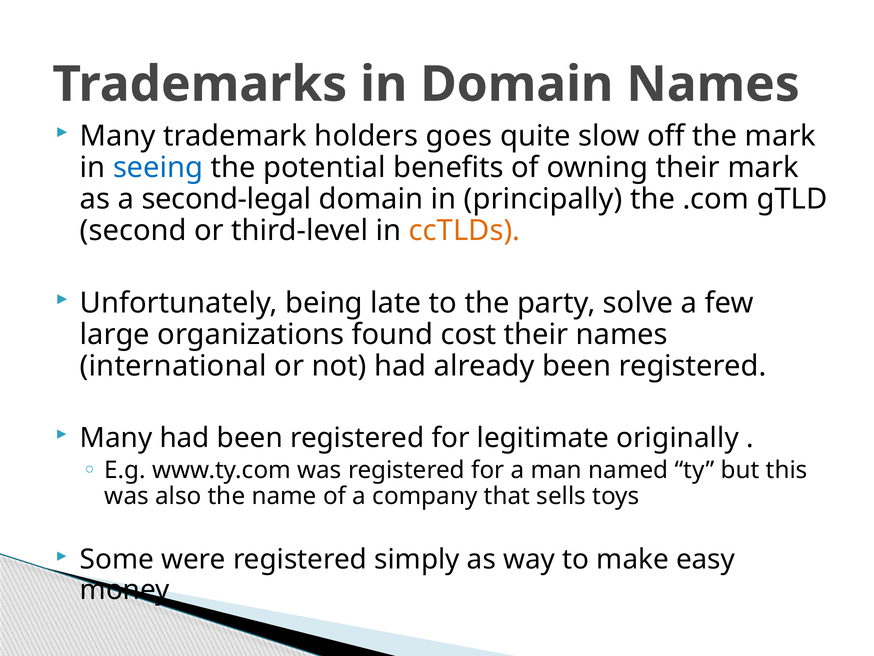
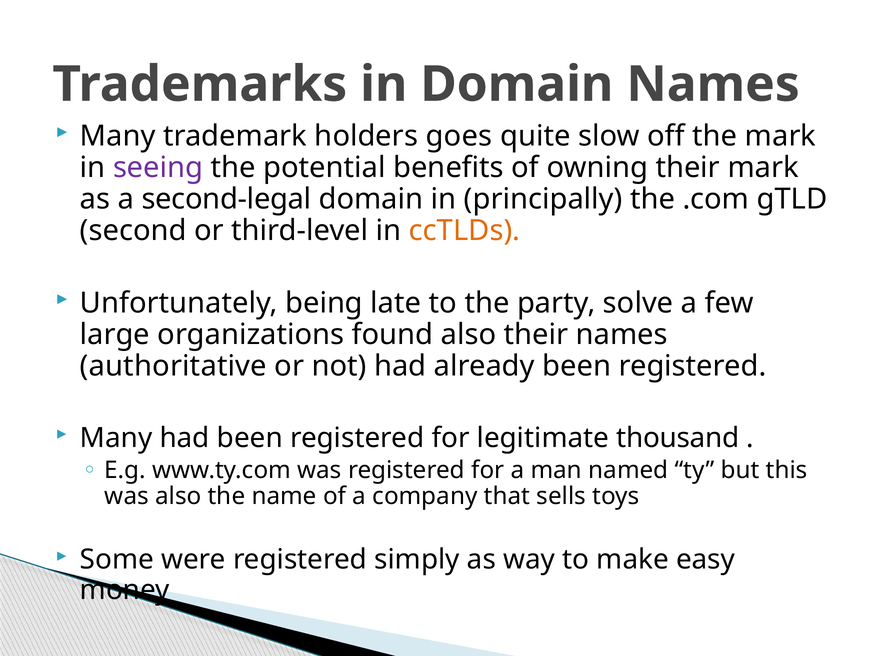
seeing colour: blue -> purple (158, 167)
found cost: cost -> also (469, 334)
international: international -> authoritative (173, 366)
originally: originally -> thousand (678, 438)
